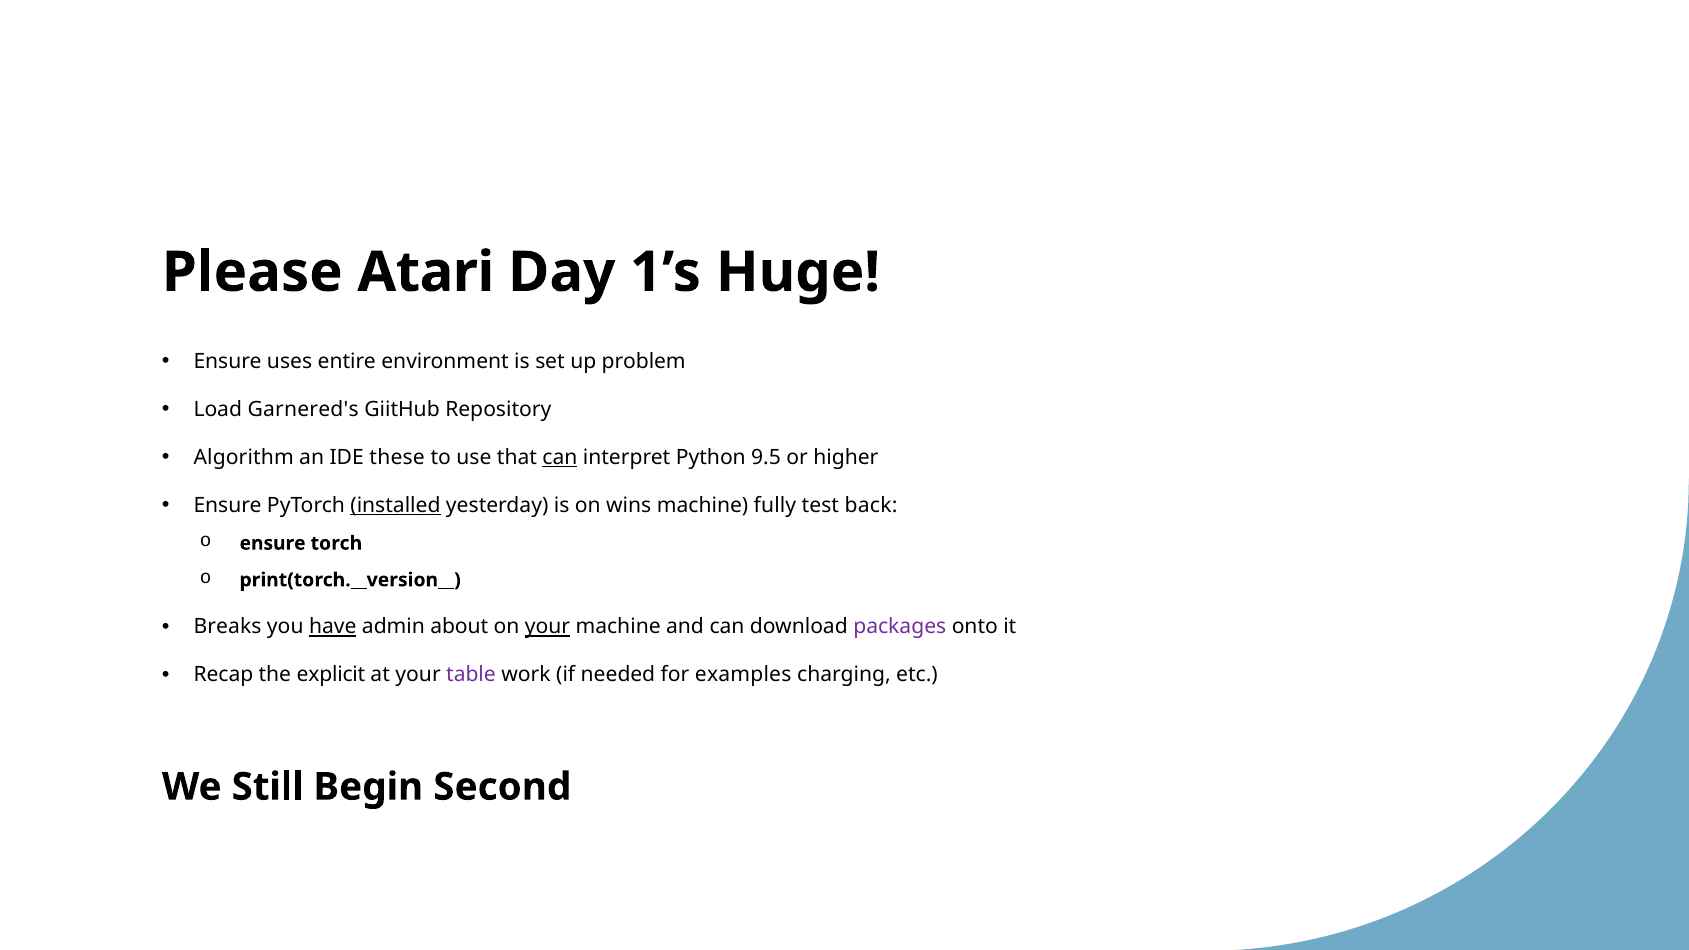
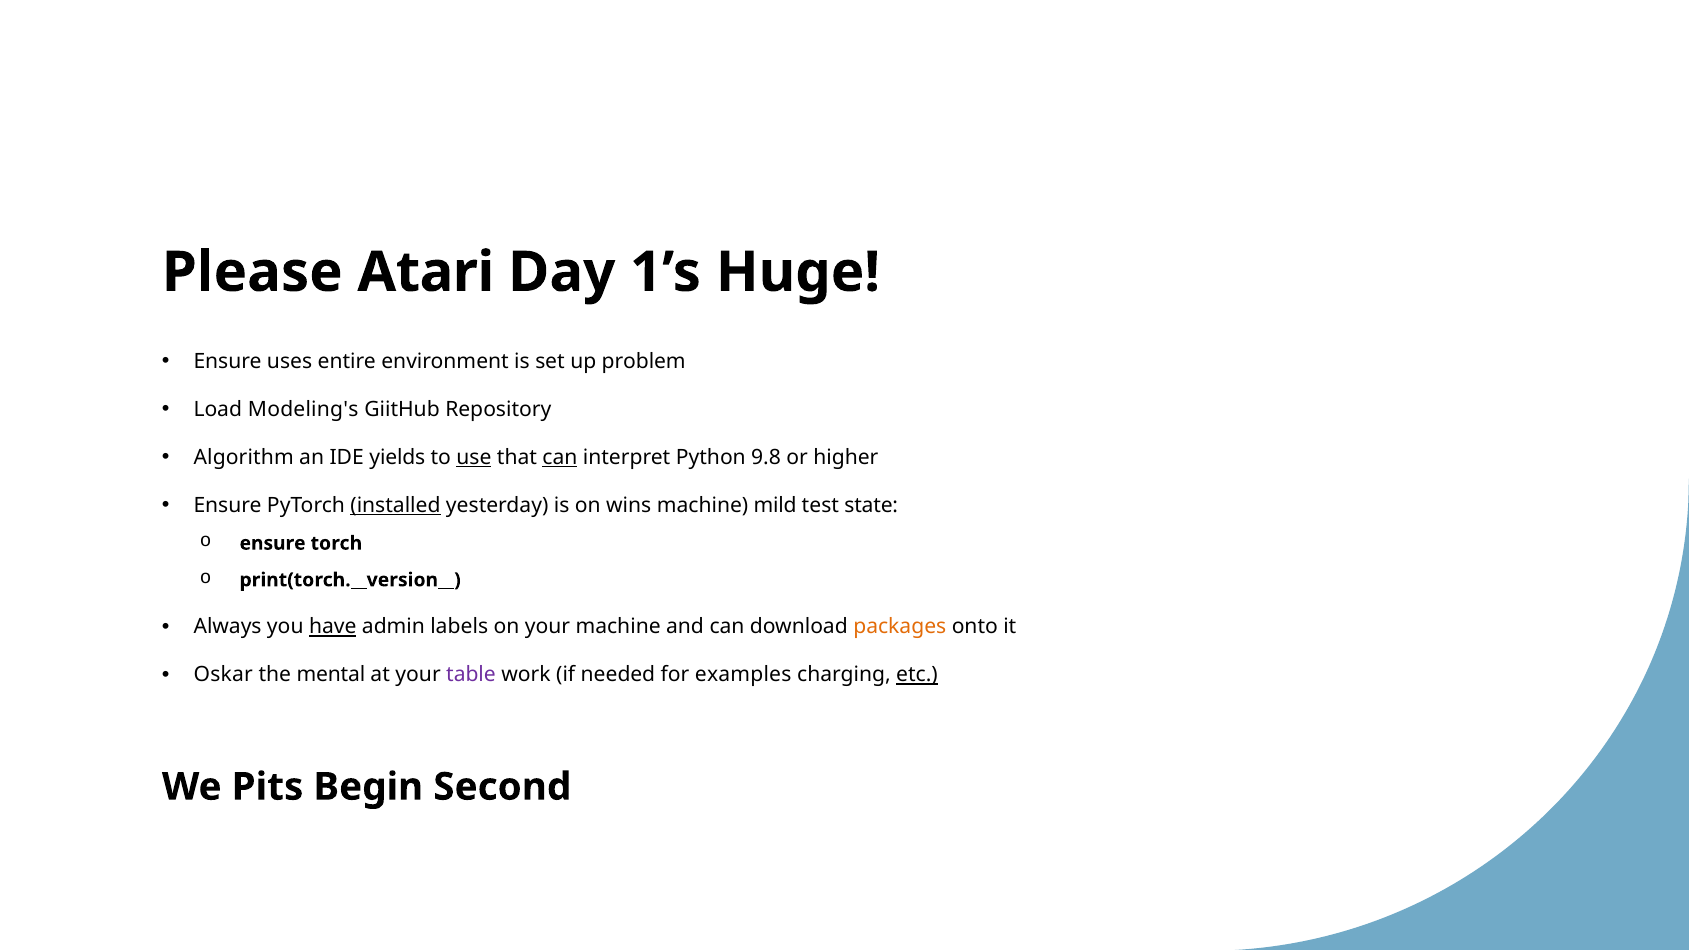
Garnered's: Garnered's -> Modeling's (303, 410)
these: these -> yields (397, 458)
use underline: none -> present (474, 458)
9.5: 9.5 -> 9.8 (766, 458)
fully: fully -> mild (775, 506)
back: back -> state (871, 506)
Breaks: Breaks -> Always (228, 627)
about: about -> labels (459, 627)
your underline: present -> none (547, 627)
packages colour: purple -> orange (900, 627)
Recap: Recap -> Oskar (223, 675)
explicit: explicit -> mental (331, 675)
etc underline: none -> present (917, 675)
Still: Still -> Pits (267, 787)
